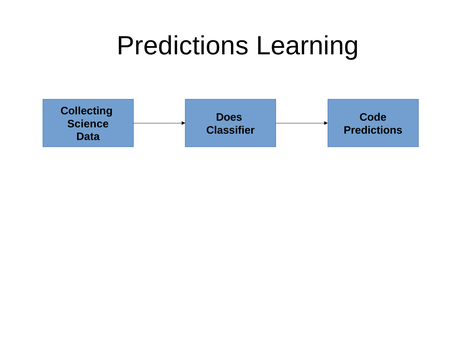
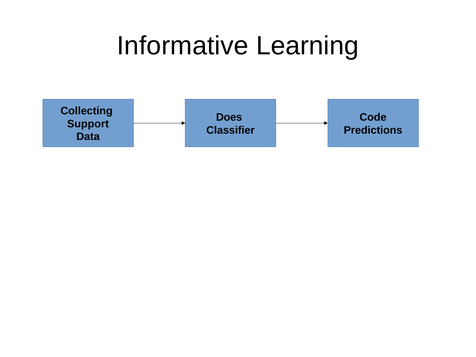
Predictions: Predictions -> Informative (183, 46)
Science: Science -> Support (88, 124)
